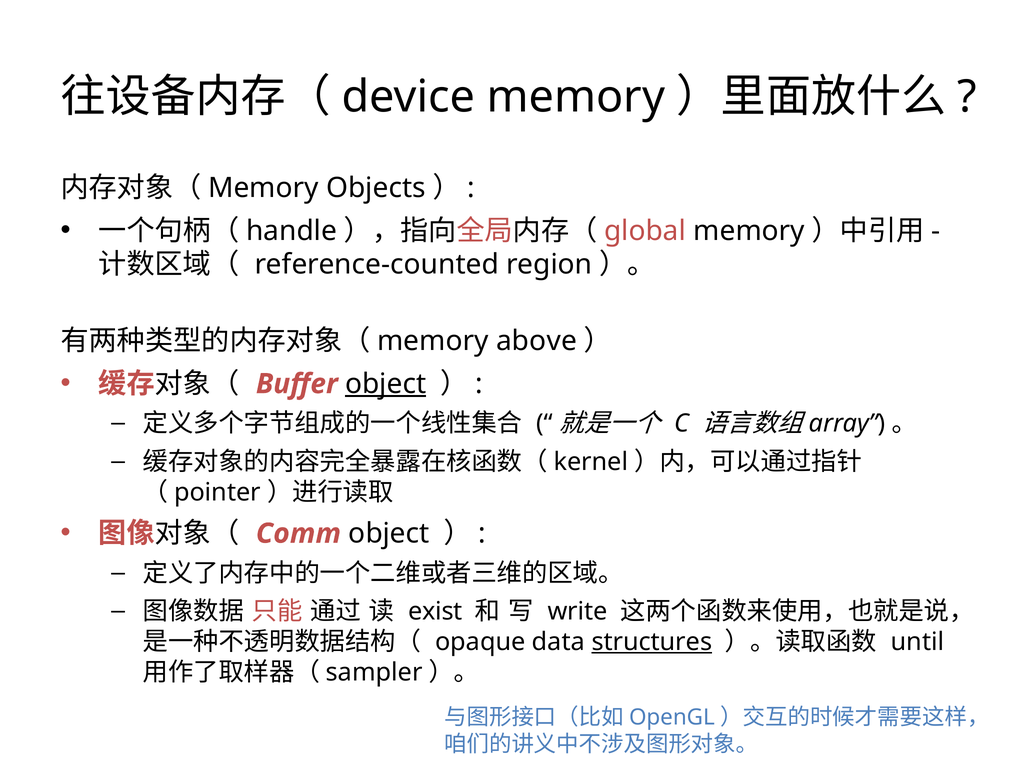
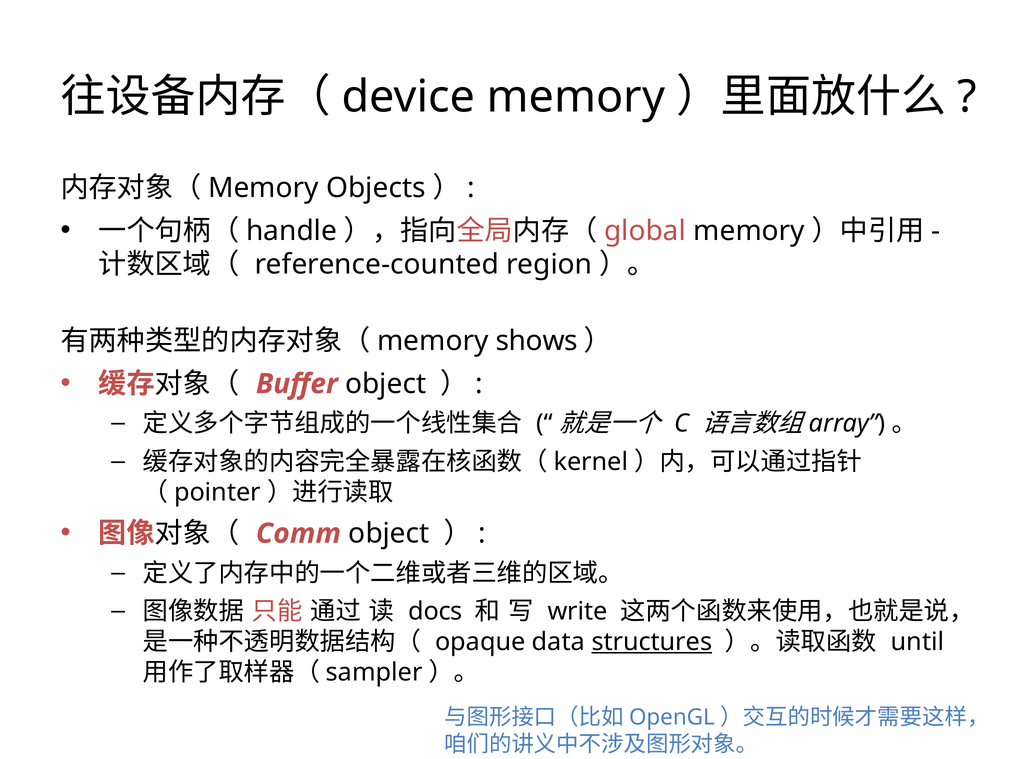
above: above -> shows (537, 341)
object underline: present -> none (386, 384)
exist: exist -> docs (435, 611)
